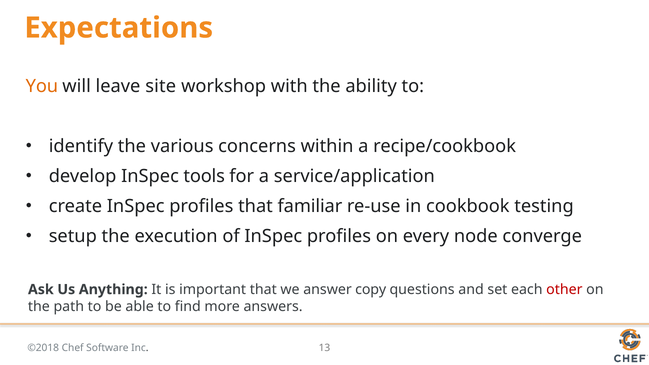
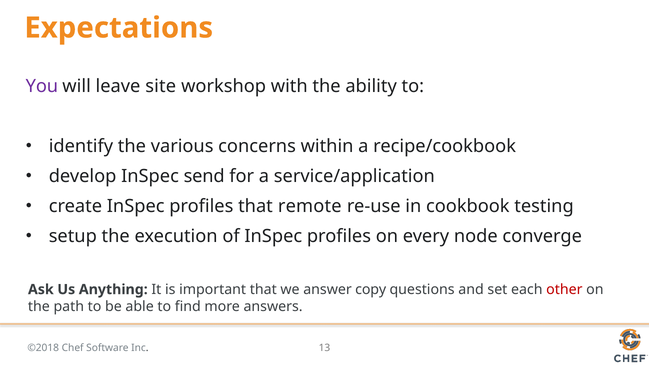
You colour: orange -> purple (42, 86)
tools: tools -> send (204, 176)
familiar: familiar -> remote (310, 206)
